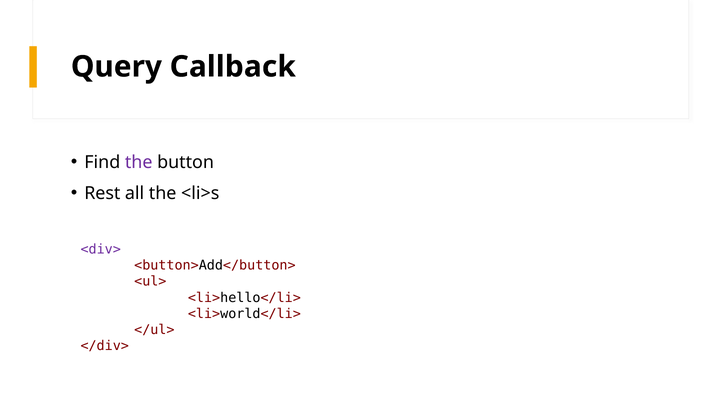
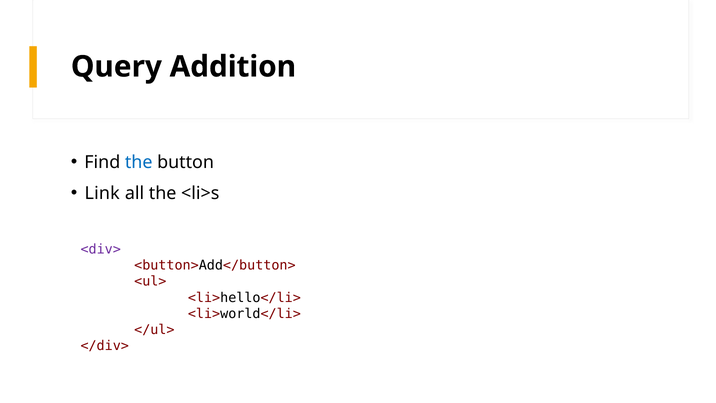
Callback: Callback -> Addition (233, 67)
the colour: purple -> blue (139, 162)
Rest: Rest -> Link (102, 193)
